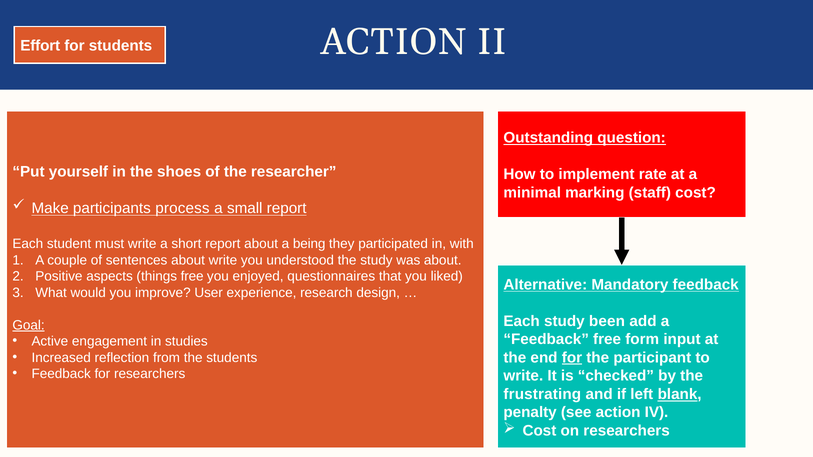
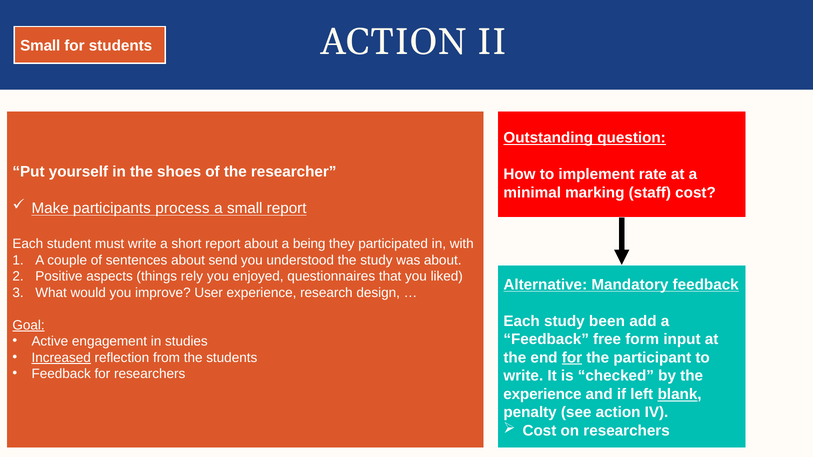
Effort: Effort -> Small (40, 46)
about write: write -> send (223, 260)
things free: free -> rely (192, 277)
Increased underline: none -> present (61, 358)
frustrating: frustrating -> experience (542, 394)
